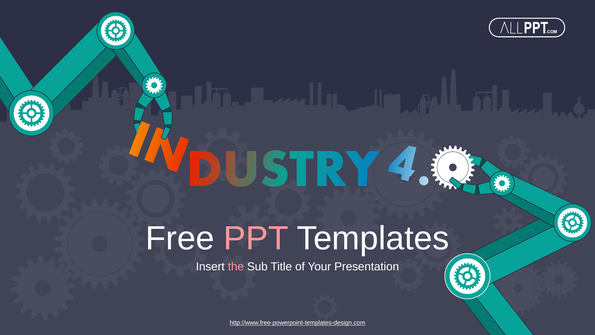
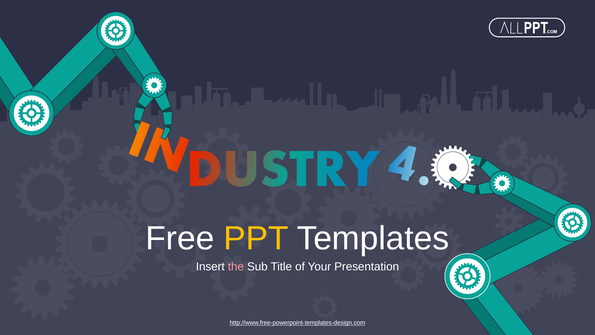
PPT colour: pink -> yellow (256, 238)
